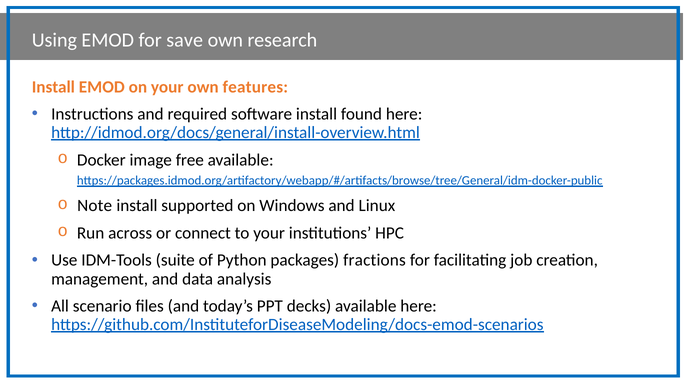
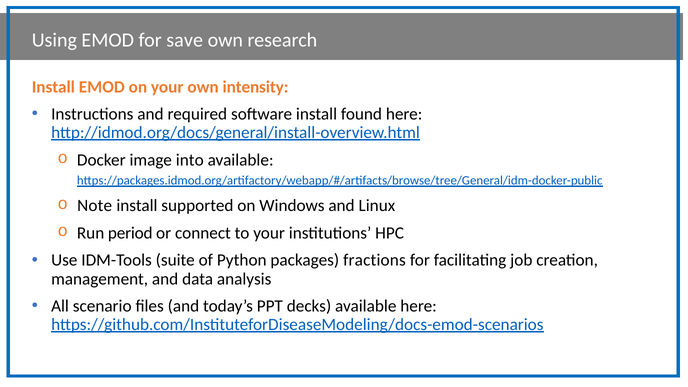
features: features -> intensity (255, 87)
free: free -> into (190, 160)
across: across -> period (130, 233)
